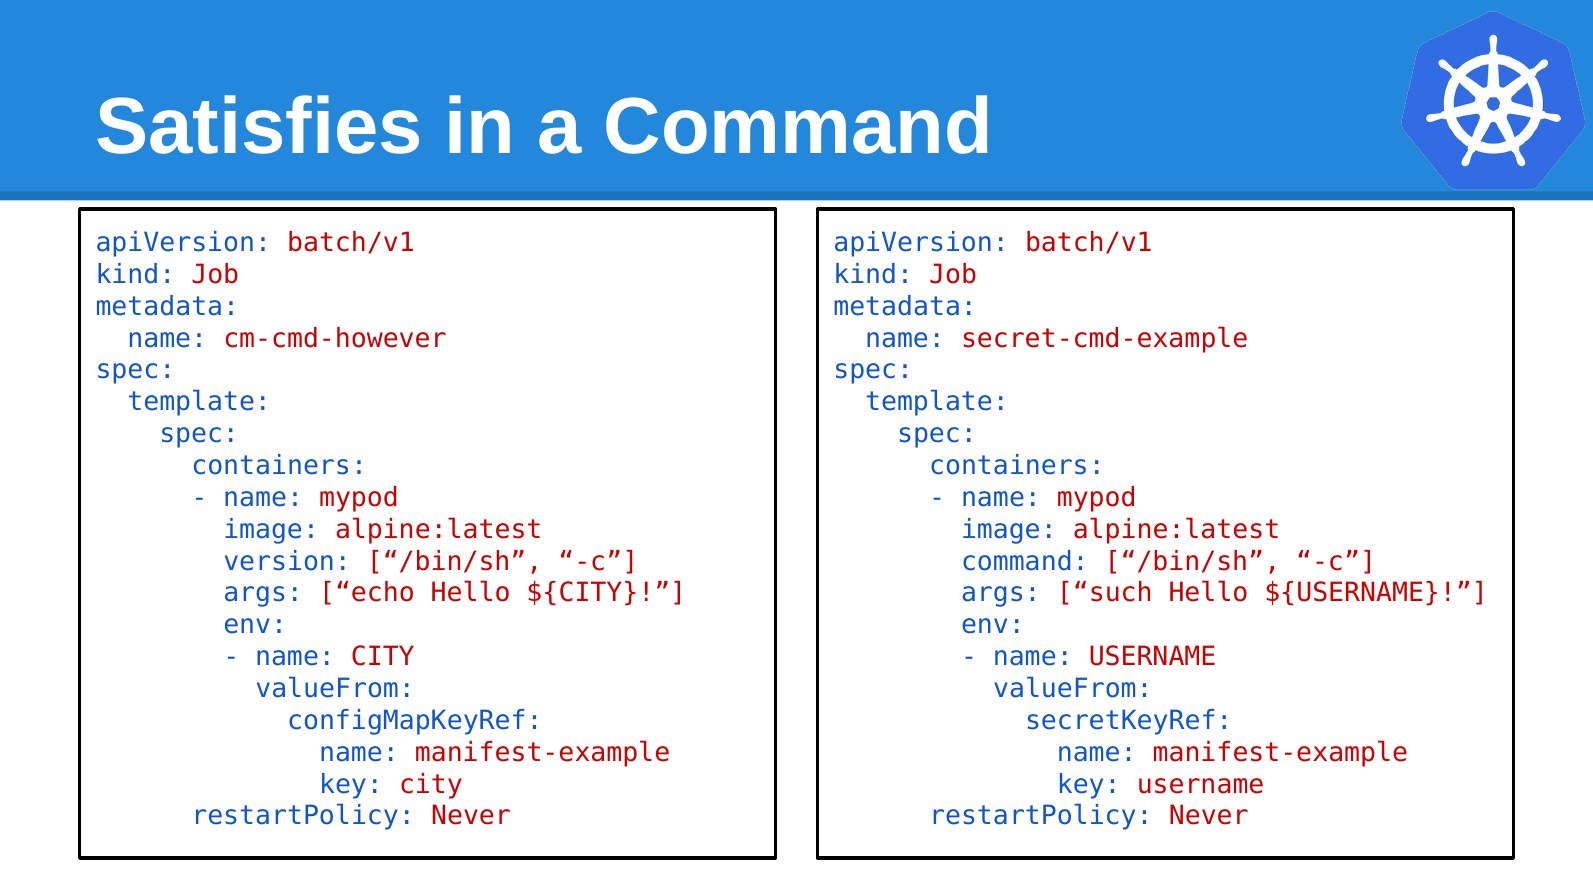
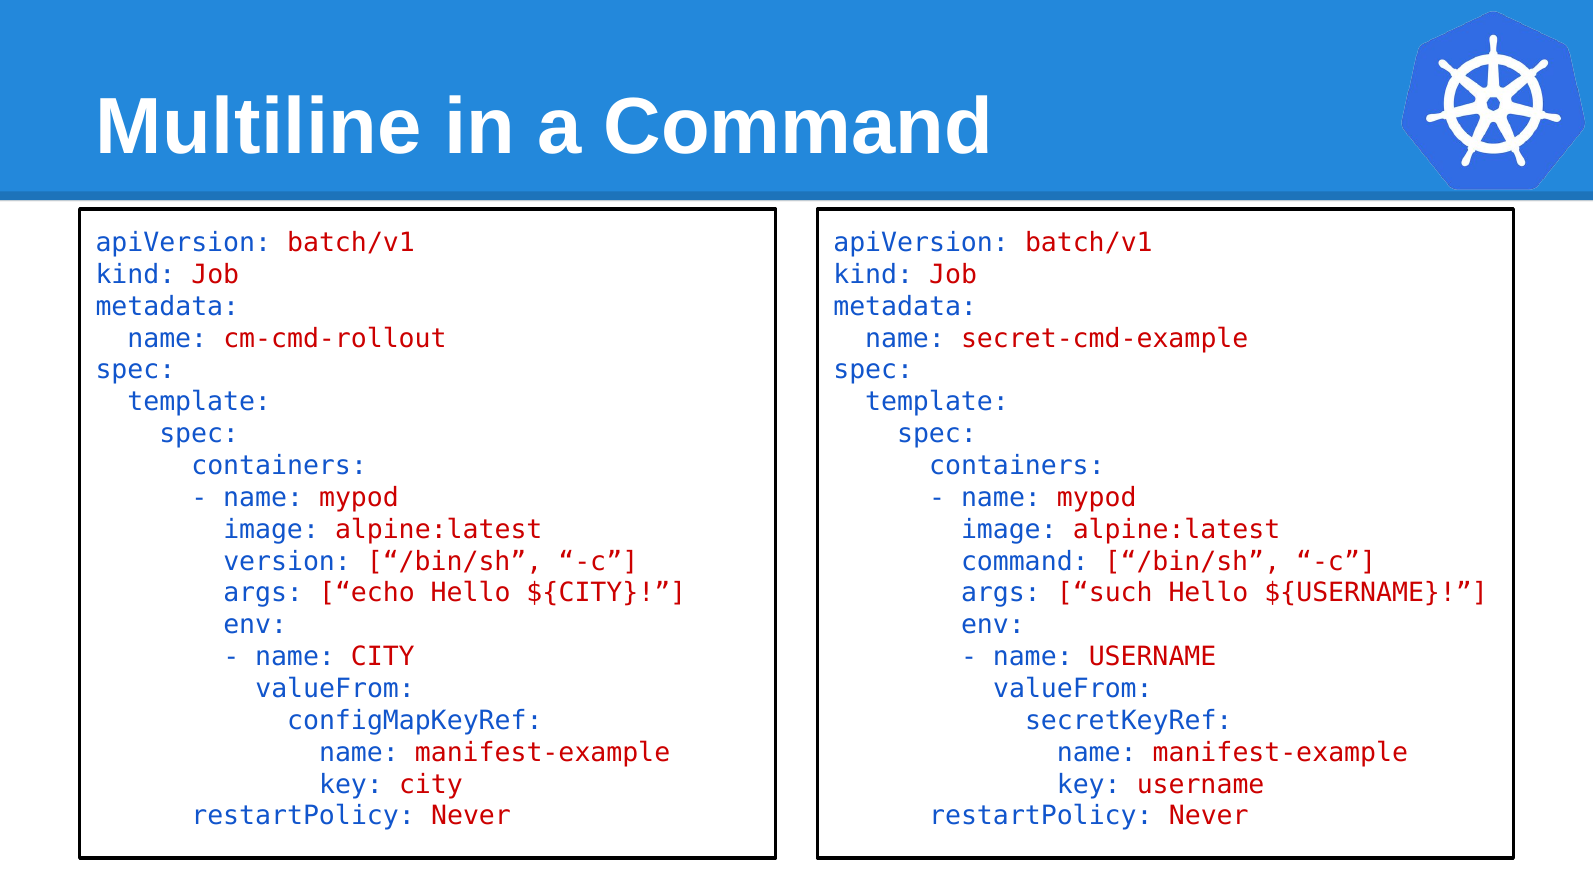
Satisfies: Satisfies -> Multiline (259, 127)
cm-cmd-however: cm-cmd-however -> cm-cmd-rollout (335, 338)
